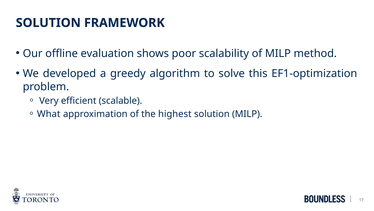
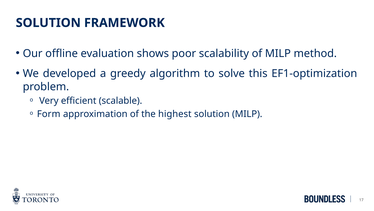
What: What -> Form (49, 114)
